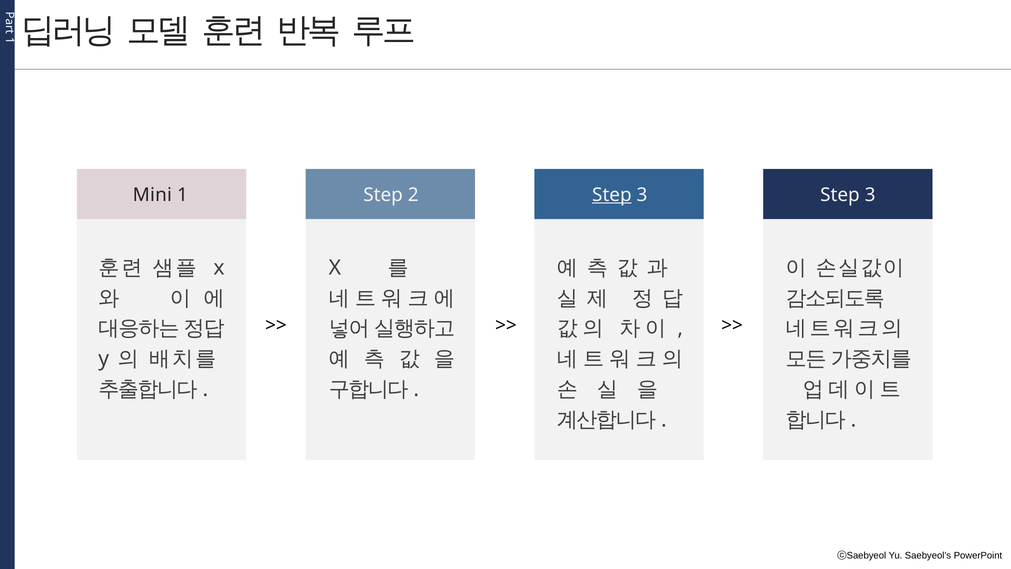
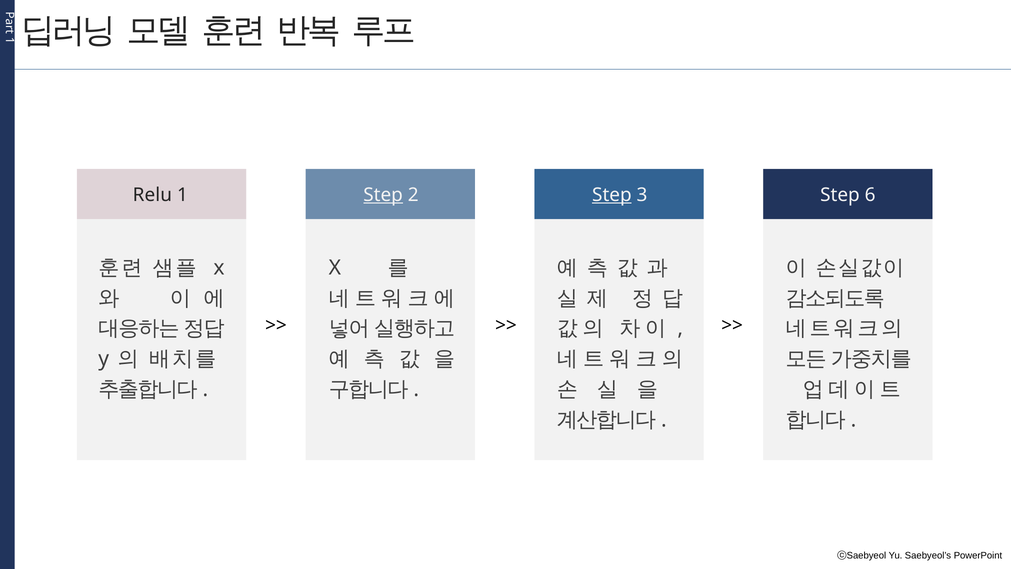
Mini: Mini -> Relu (152, 195)
Step underline: none -> present (383, 195)
3 Step 3: 3 -> 6 (870, 195)
